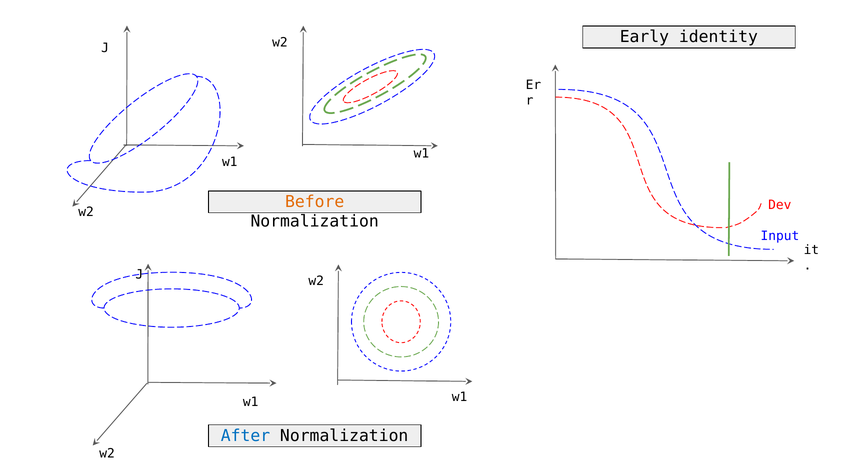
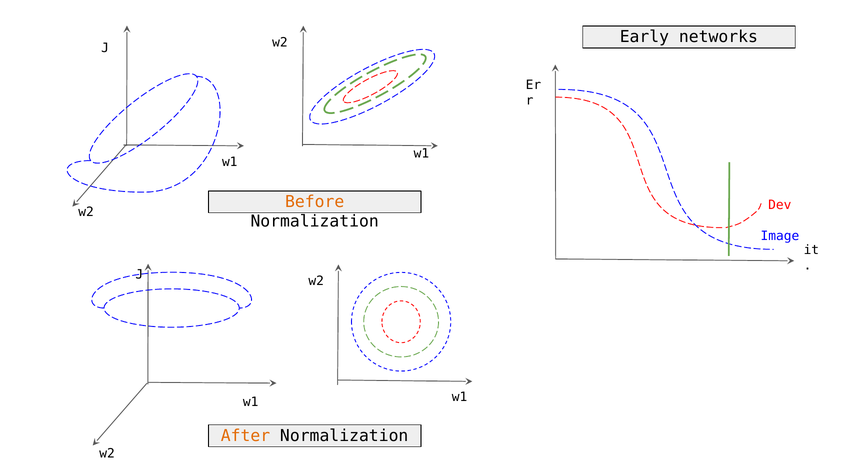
identity: identity -> networks (718, 37)
Input: Input -> Image (780, 236)
After colour: blue -> orange (245, 435)
